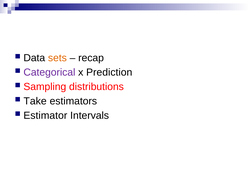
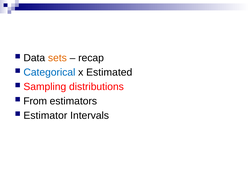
Categorical colour: purple -> blue (49, 72)
Prediction: Prediction -> Estimated (109, 72)
Take: Take -> From (35, 101)
